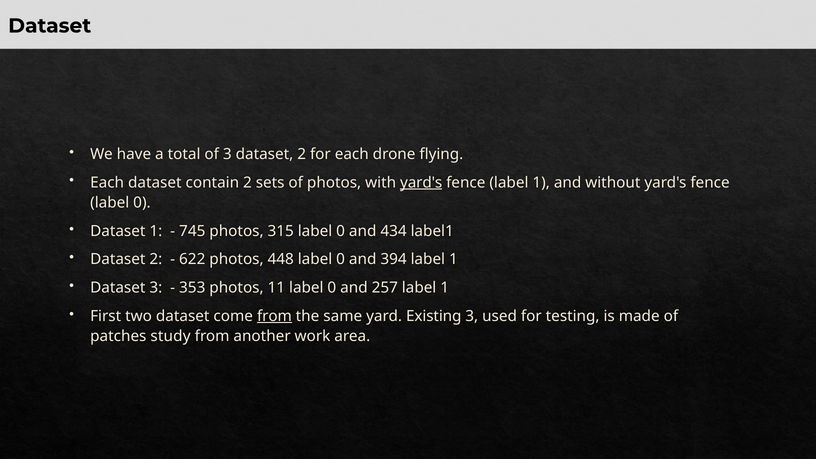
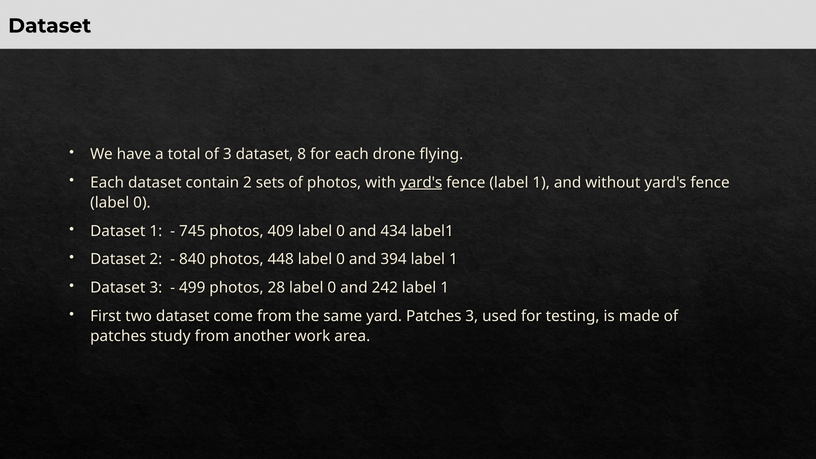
3 dataset 2: 2 -> 8 (302, 154)
315: 315 -> 409 (281, 231)
622: 622 -> 840 (192, 259)
353: 353 -> 499 (192, 288)
11: 11 -> 28 (276, 288)
257: 257 -> 242 (385, 288)
from underline: present -> none (274, 316)
yard Existing: Existing -> Patches (434, 316)
